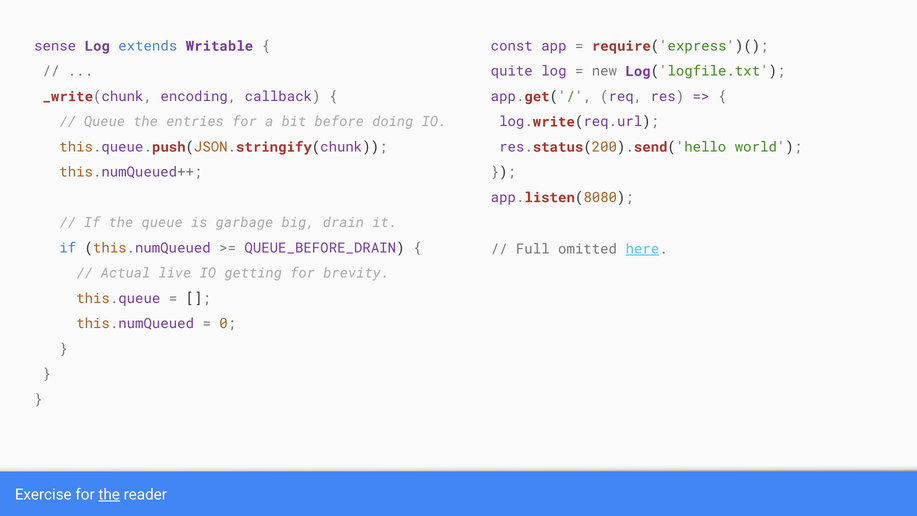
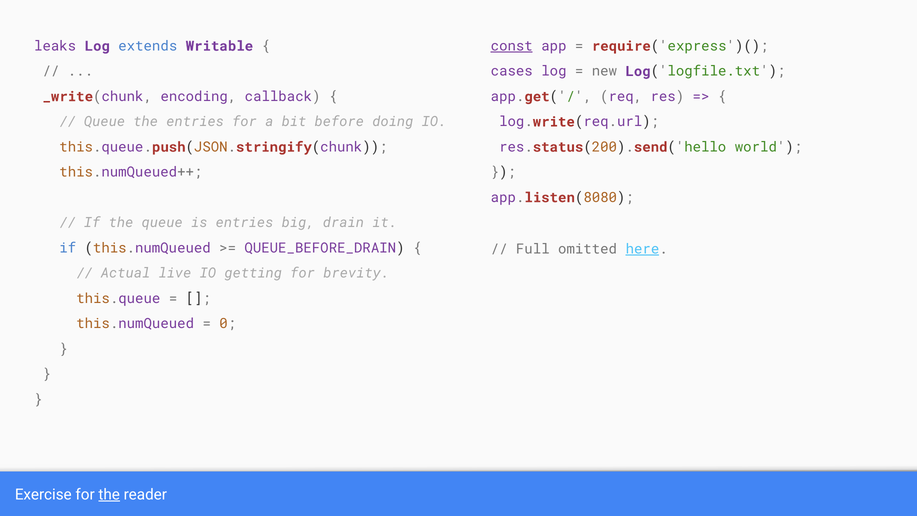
sense: sense -> leaks (55, 46)
const underline: none -> present (512, 46)
quite: quite -> cases (512, 71)
is garbage: garbage -> entries (245, 223)
